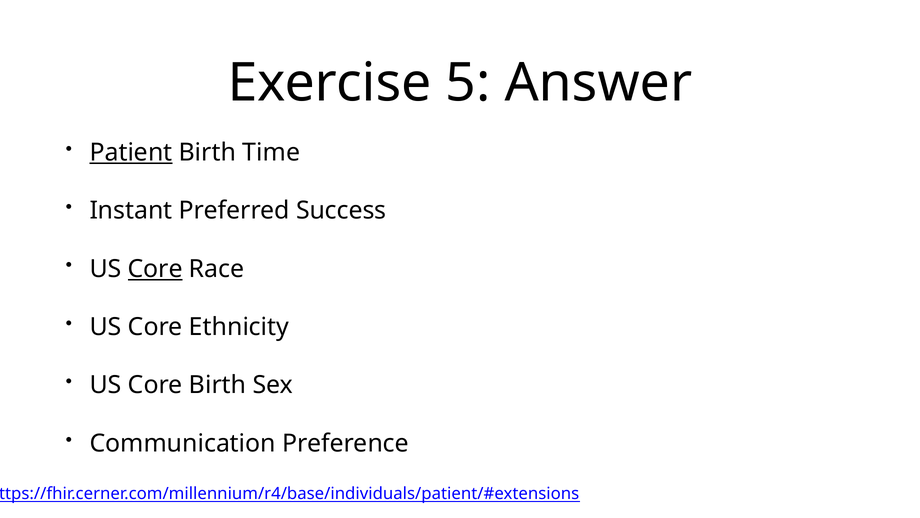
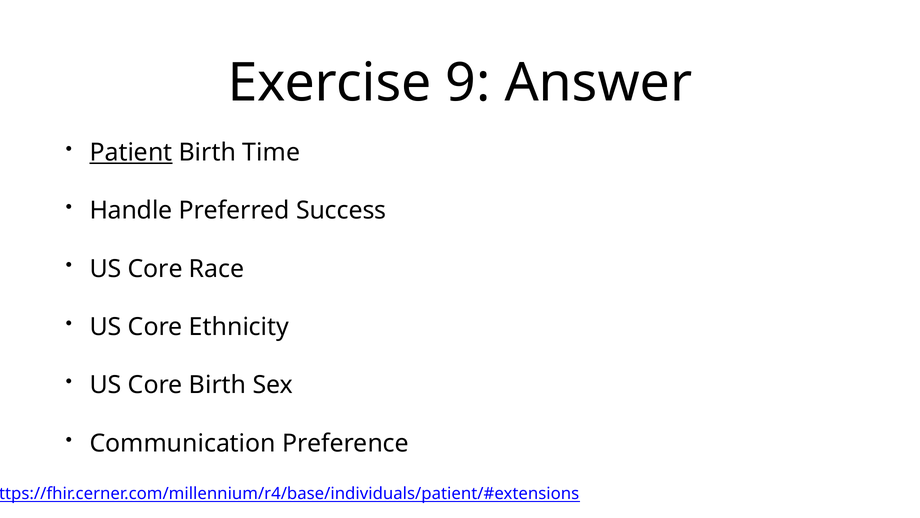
5: 5 -> 9 (468, 83)
Instant: Instant -> Handle (131, 210)
Core underline: present -> none (155, 269)
